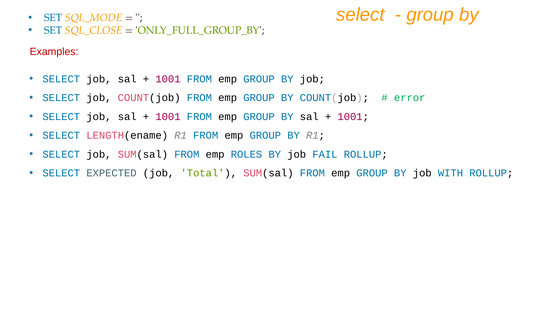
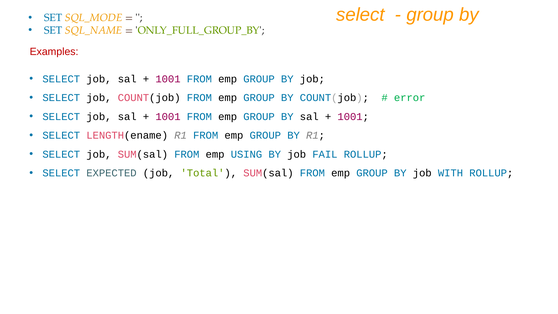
SQL_CLOSE: SQL_CLOSE -> SQL_NAME (94, 30)
ROLES: ROLES -> USING (246, 154)
